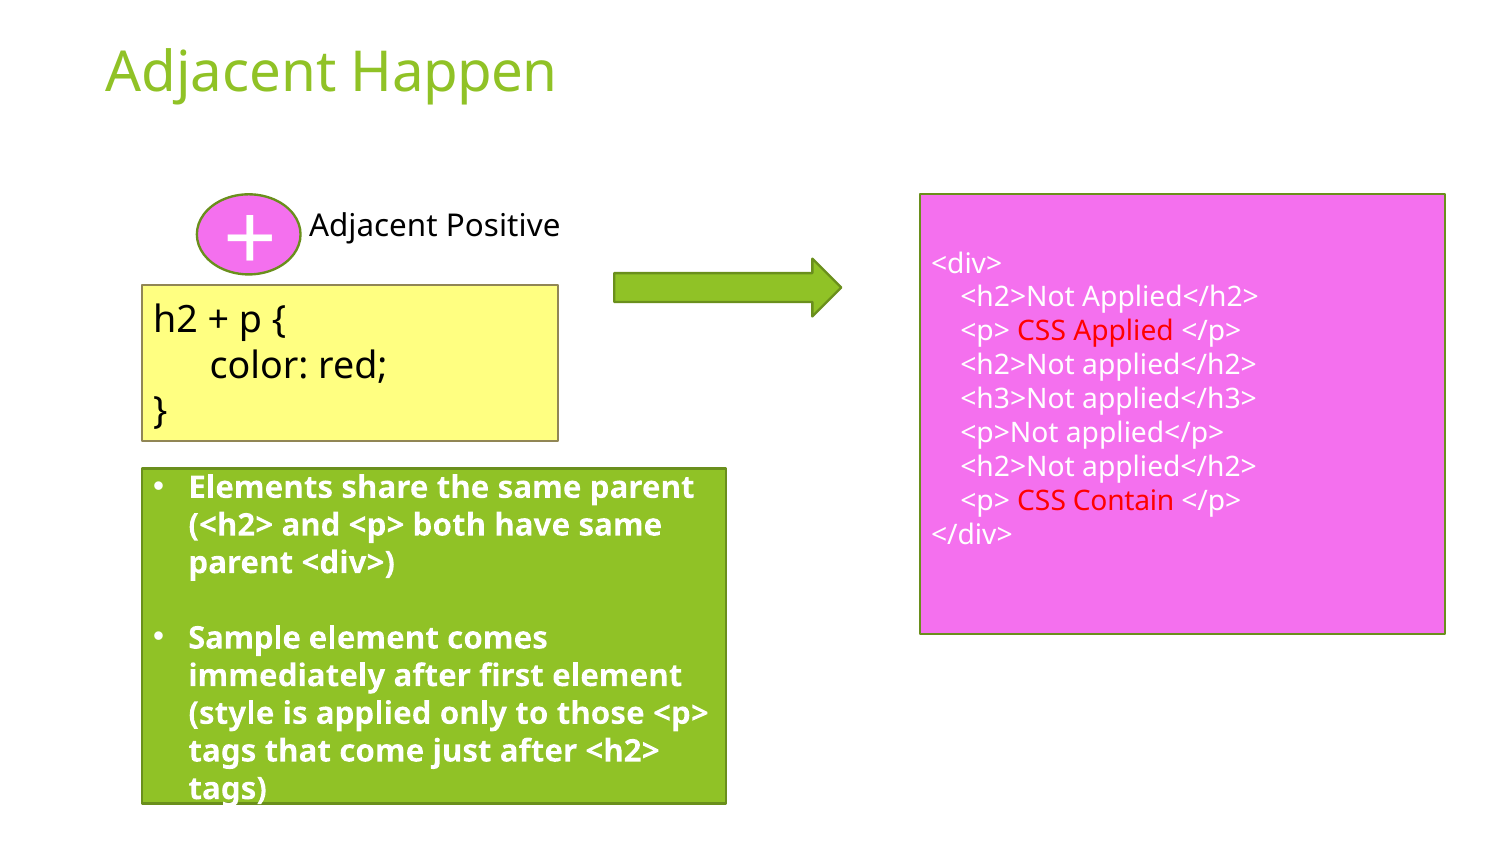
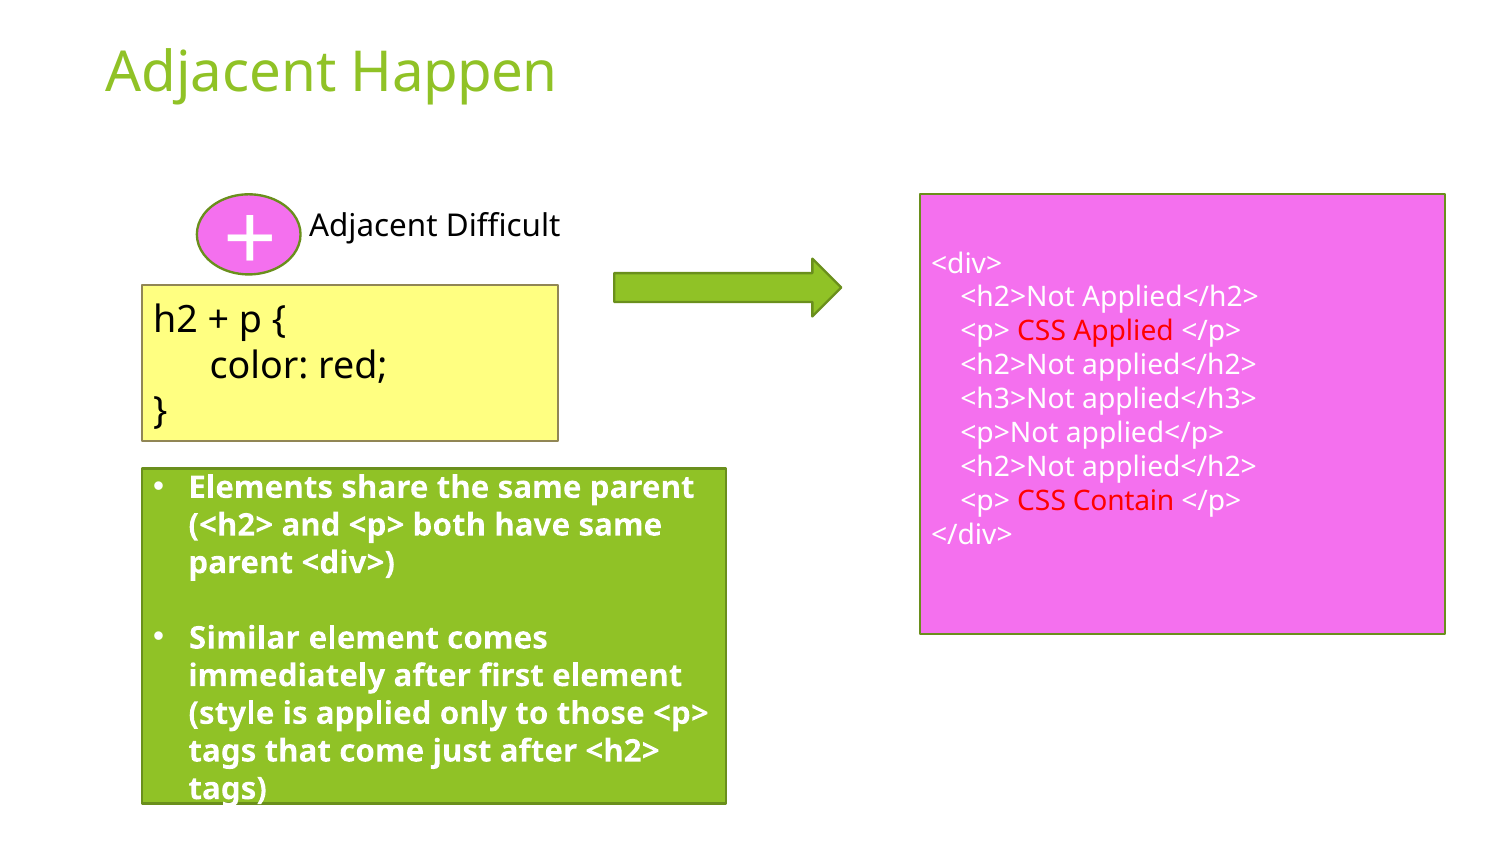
Positive: Positive -> Difficult (503, 226)
Sample: Sample -> Similar (244, 638)
